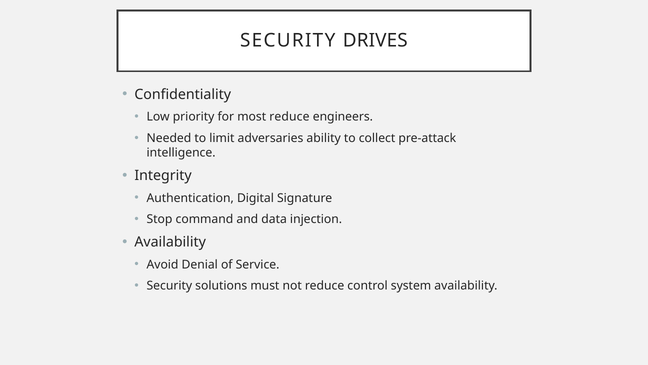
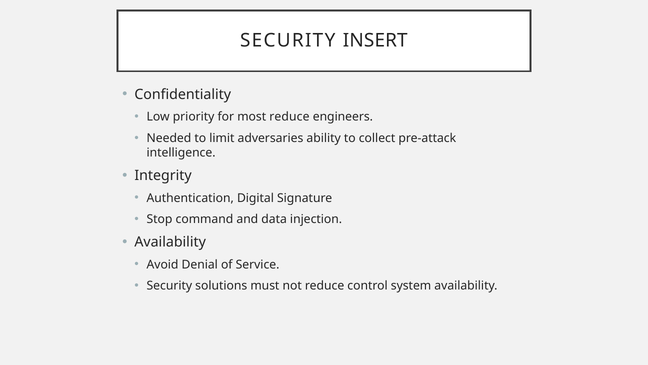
DRIVES: DRIVES -> INSERT (375, 41)
